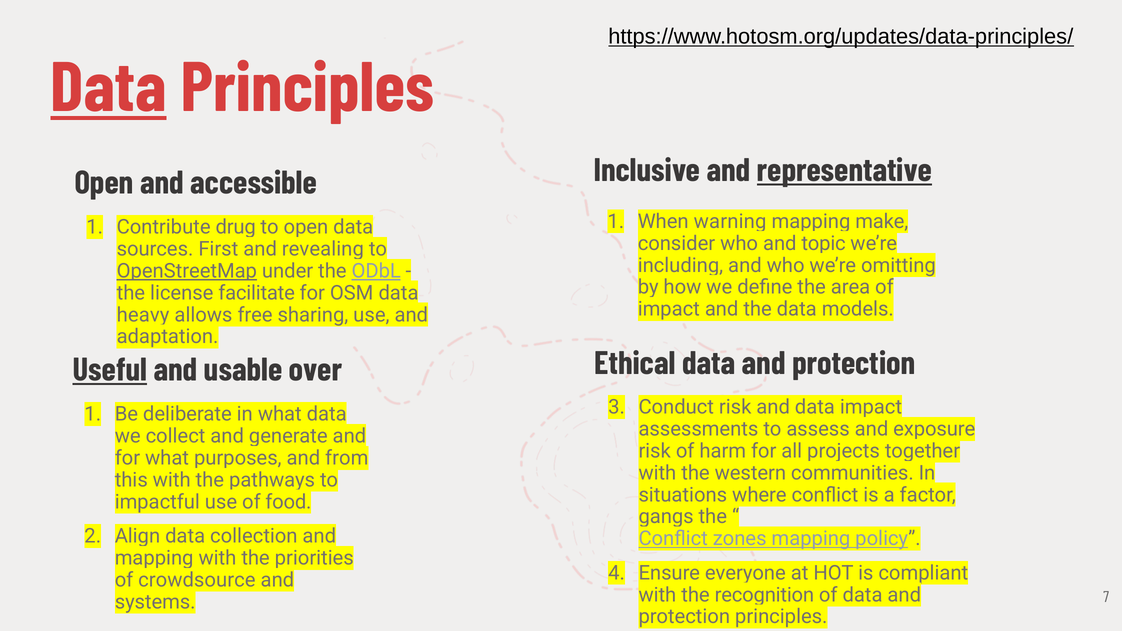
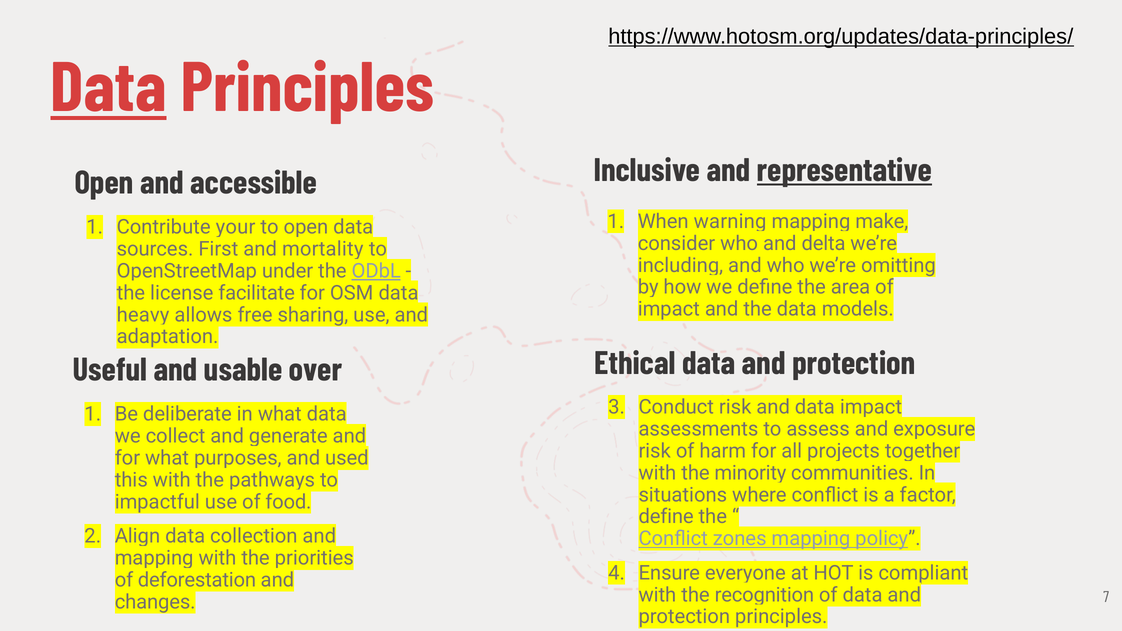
drug: drug -> your (236, 227)
topic: topic -> delta (824, 243)
revealing: revealing -> mortality (323, 249)
OpenStreetMap underline: present -> none (187, 271)
Useful underline: present -> none (110, 370)
from: from -> used (347, 458)
western: western -> minority (750, 473)
gangs: gangs -> define (666, 517)
crowdsource: crowdsource -> deforestation (197, 580)
systems: systems -> changes (155, 602)
